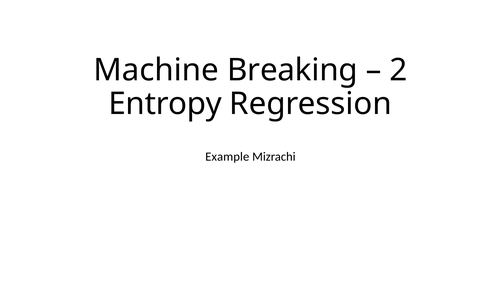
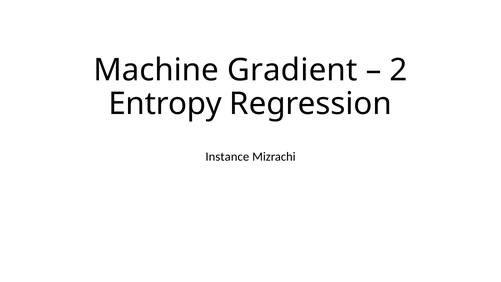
Breaking: Breaking -> Gradient (292, 70)
Example: Example -> Instance (227, 157)
